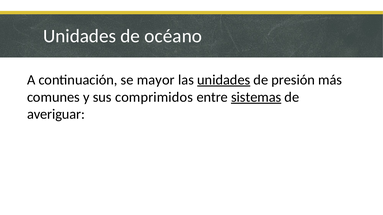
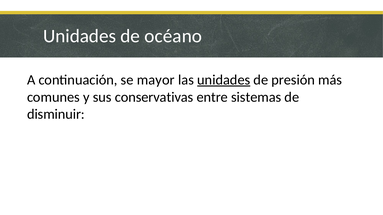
comprimidos: comprimidos -> conservativas (154, 97)
sistemas underline: present -> none (256, 97)
averiguar: averiguar -> disminuir (56, 114)
